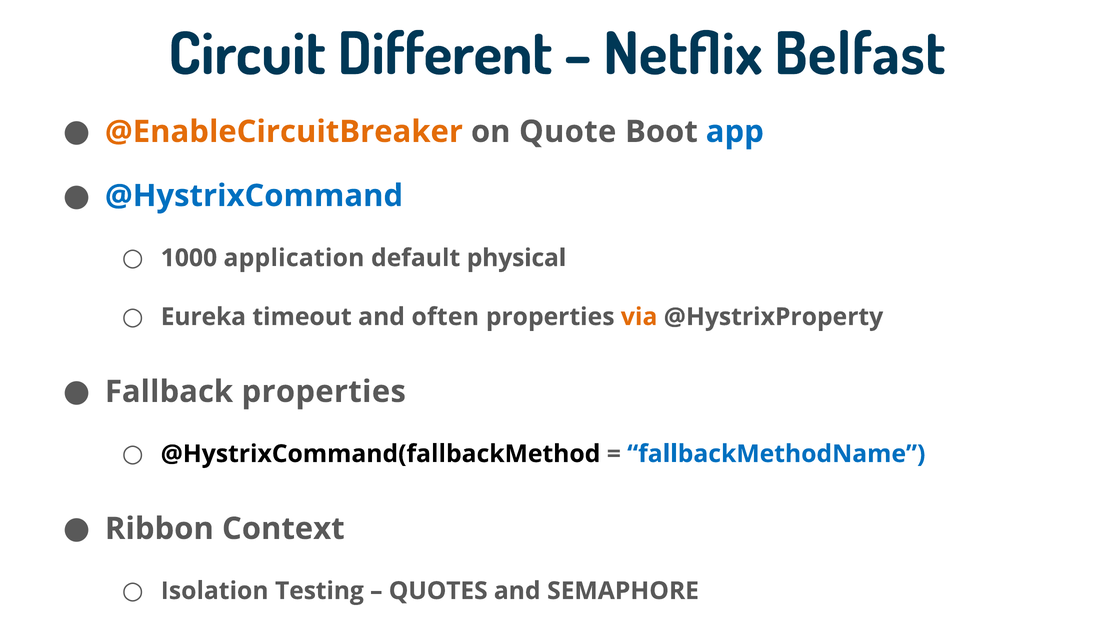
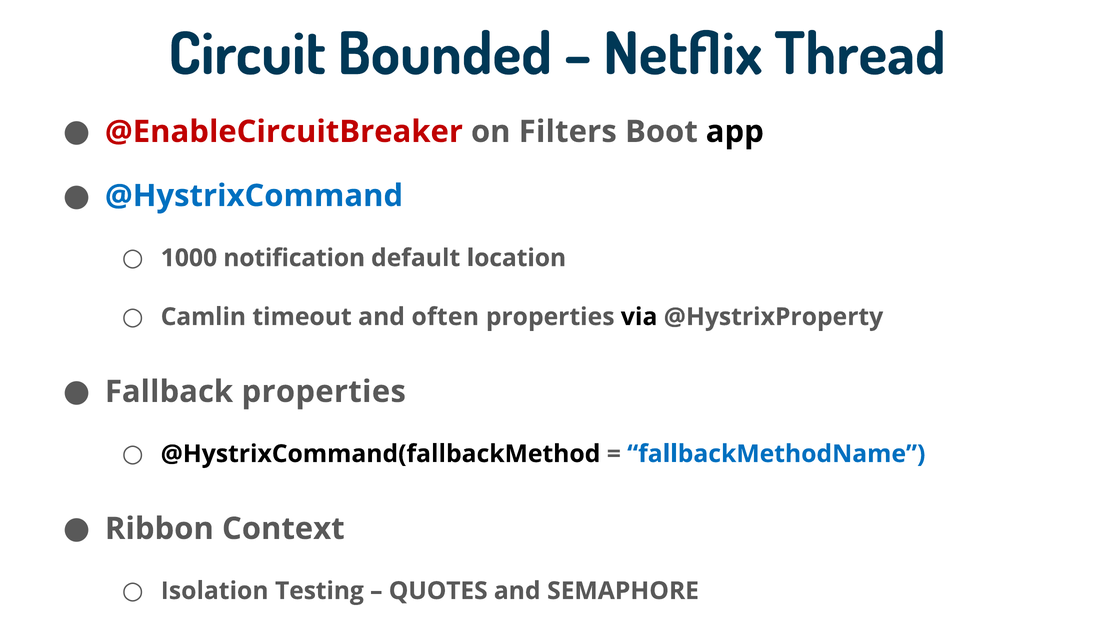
Different: Different -> Bounded (445, 55)
Belfast: Belfast -> Thread (860, 55)
@EnableCircuitBreaker colour: orange -> red (284, 132)
Quote: Quote -> Filters (568, 132)
app colour: blue -> black (735, 132)
application: application -> notification (294, 258)
physical: physical -> location (516, 258)
Eureka: Eureka -> Camlin (203, 317)
via colour: orange -> black (639, 317)
